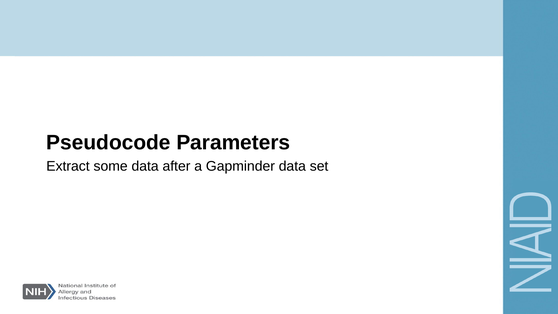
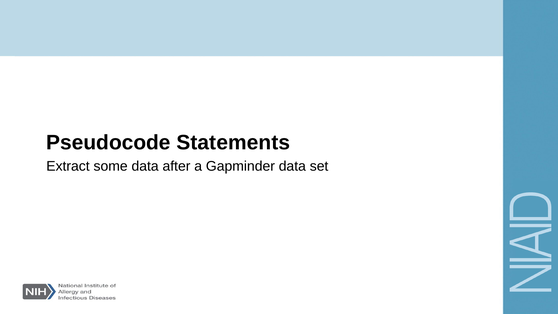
Parameters: Parameters -> Statements (233, 142)
